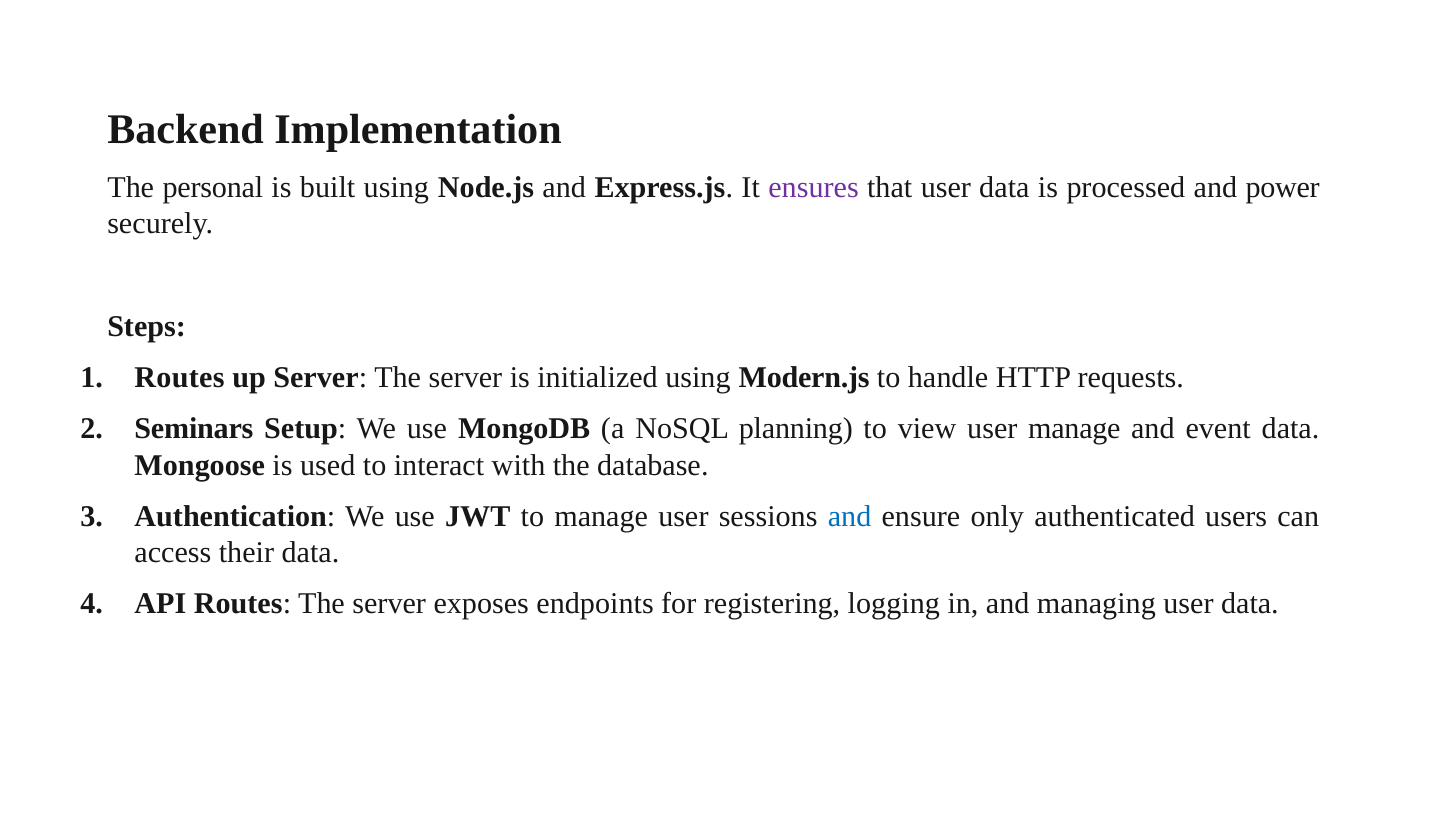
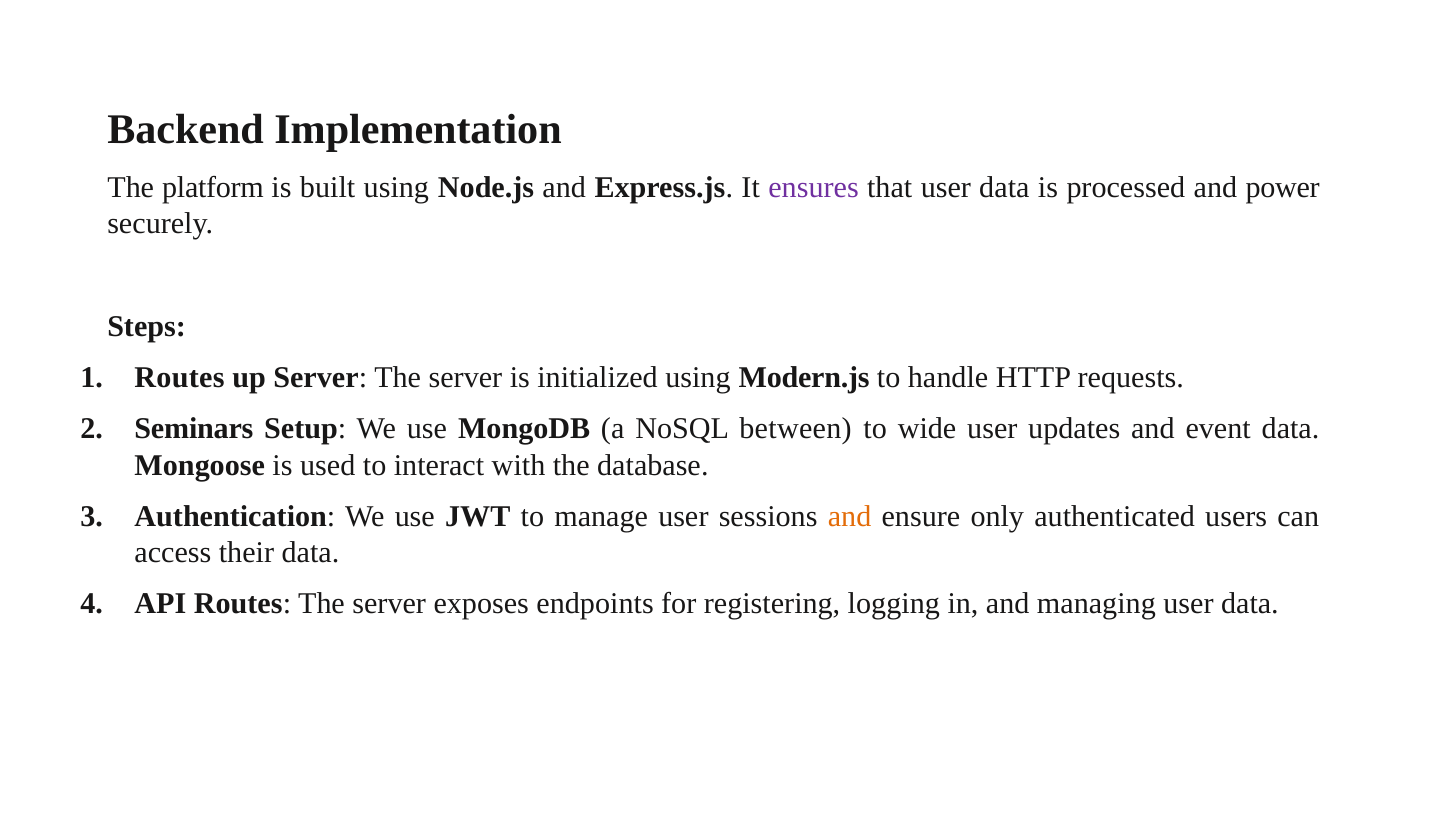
personal: personal -> platform (213, 188)
planning: planning -> between (796, 429)
view: view -> wide (927, 429)
user manage: manage -> updates (1074, 429)
and colour: blue -> orange (850, 516)
